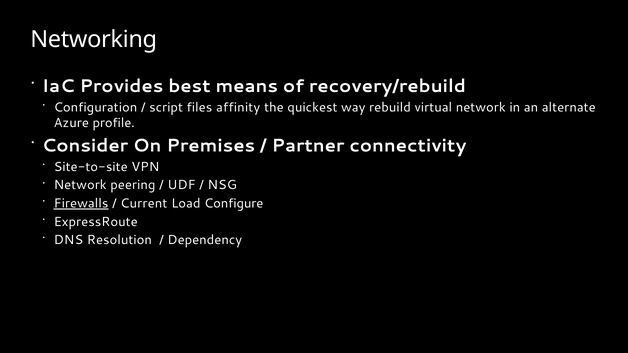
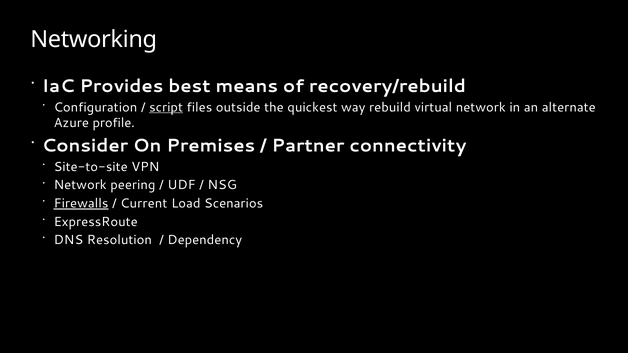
script underline: none -> present (166, 107)
affinity: affinity -> outside (238, 107)
Configure: Configure -> Scenarios (234, 204)
